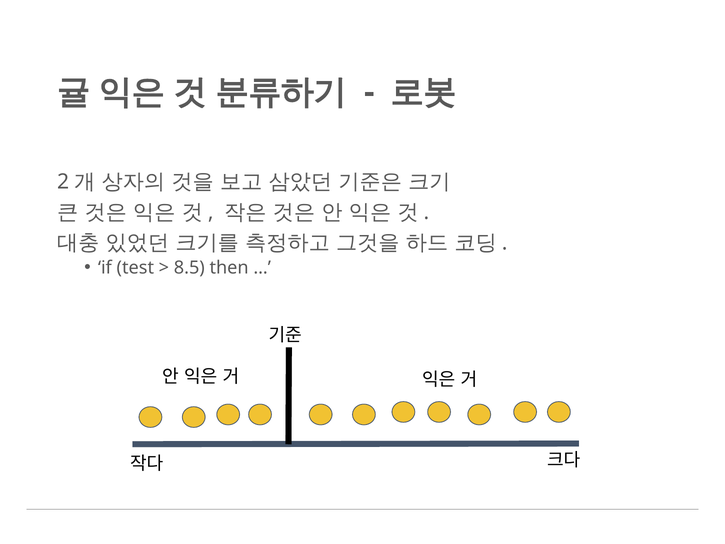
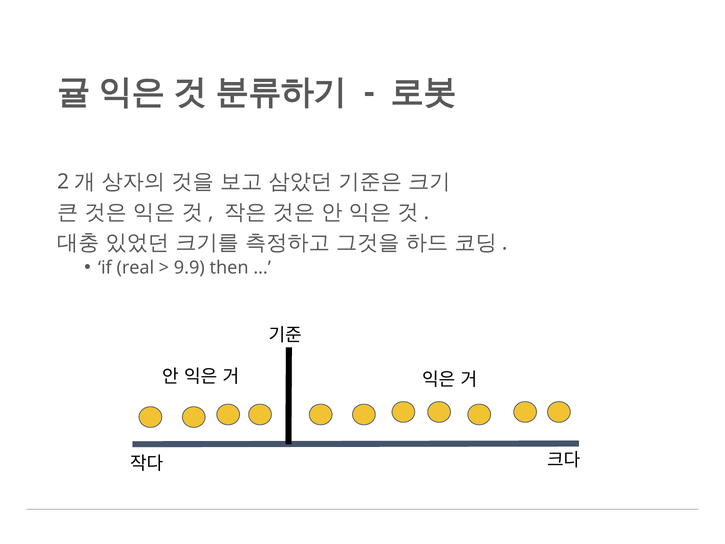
test: test -> real (135, 267)
8.5: 8.5 -> 9.9 (189, 267)
